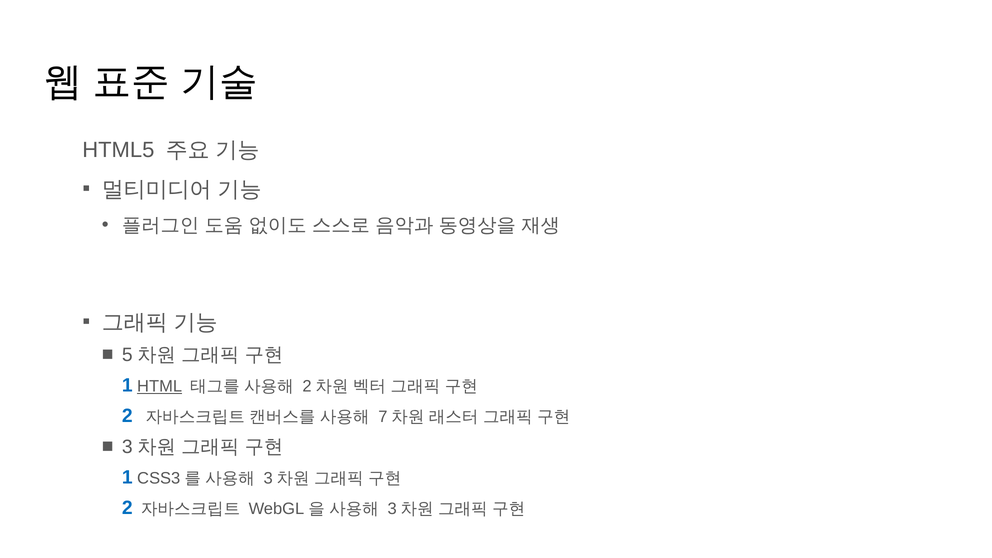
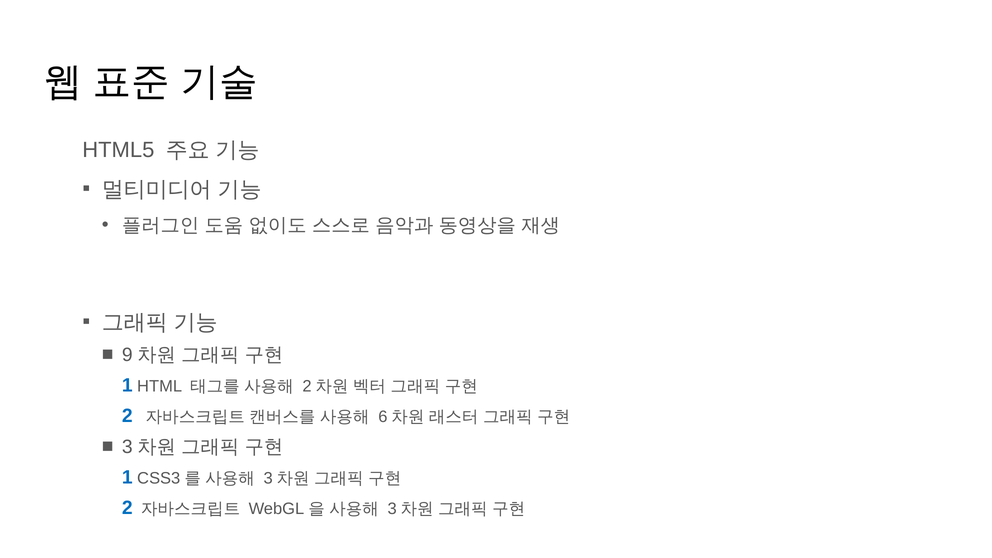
5: 5 -> 9 (127, 355)
HTML underline: present -> none (160, 386)
7: 7 -> 6 (383, 417)
